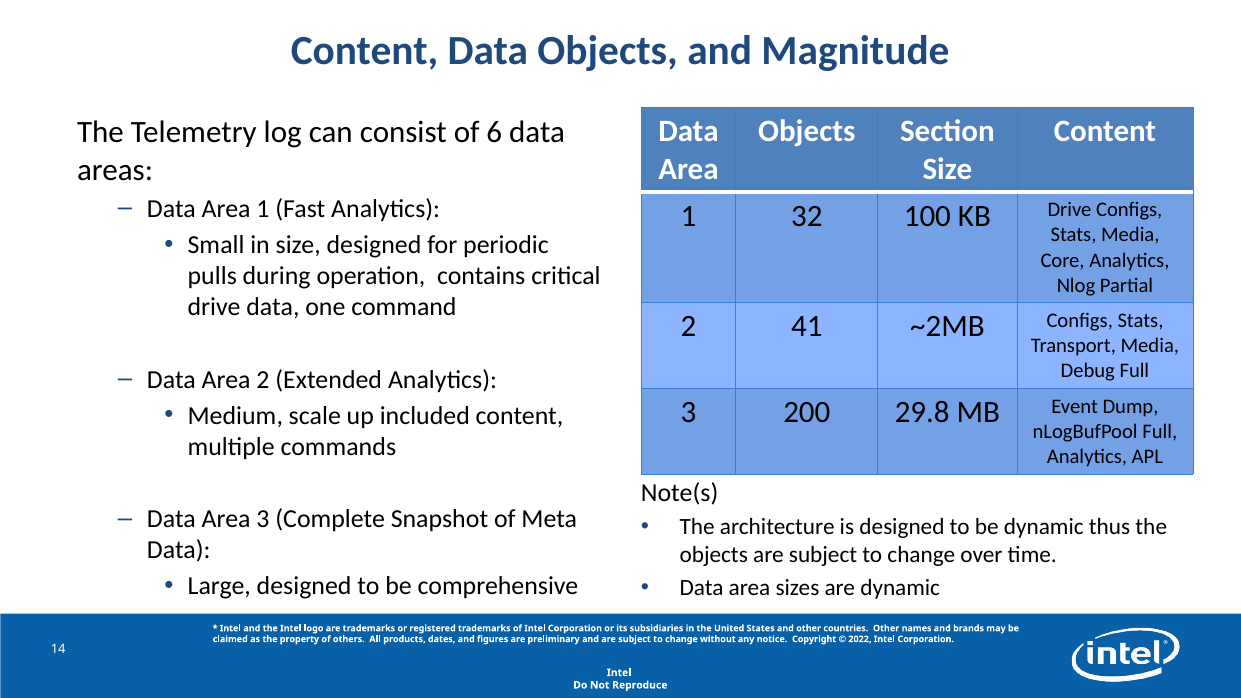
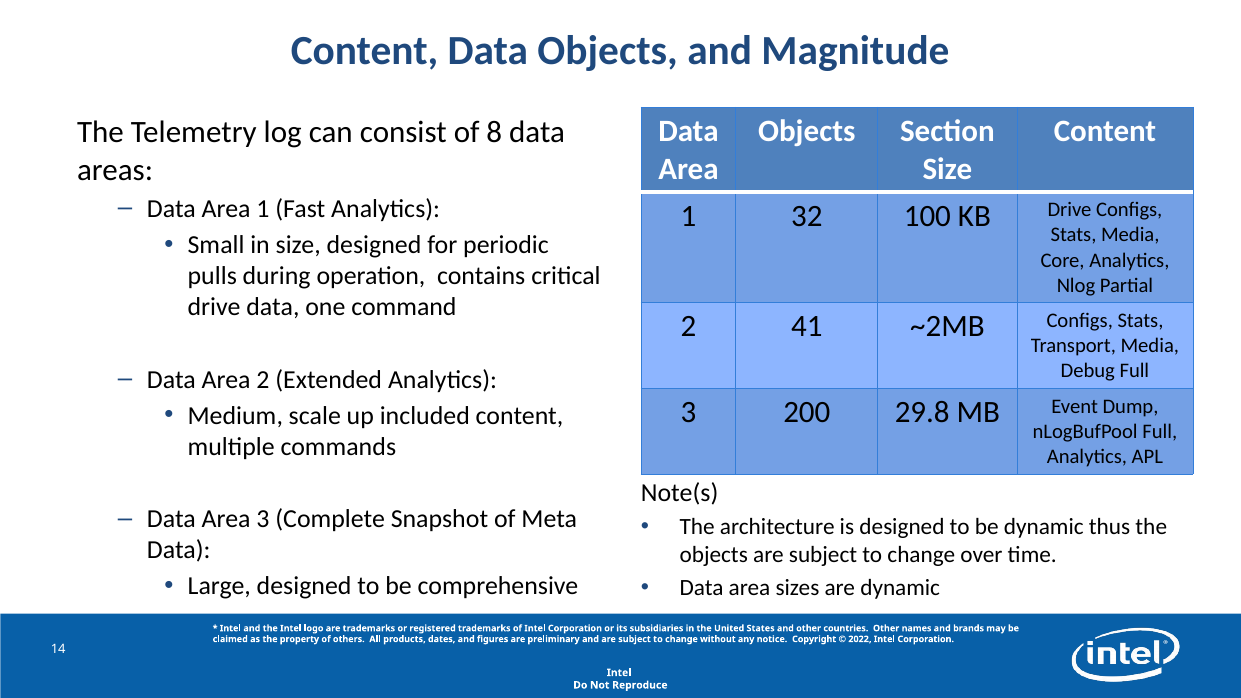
6: 6 -> 8 (494, 133)
